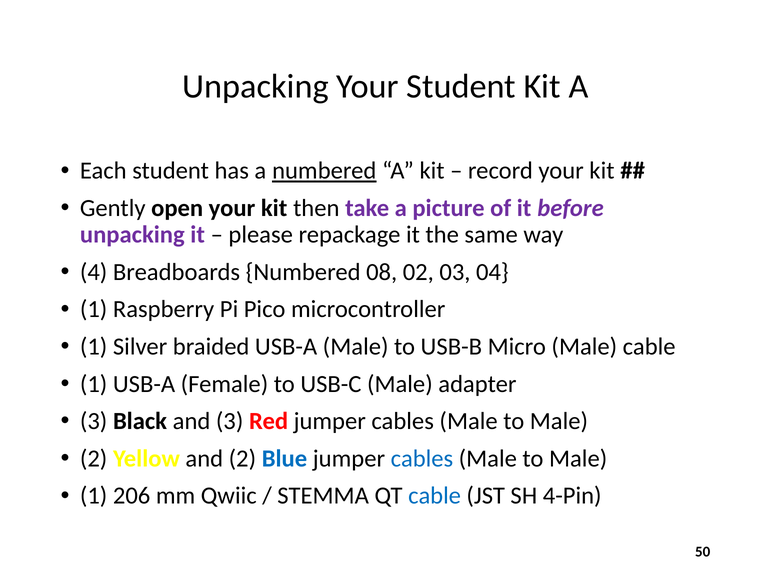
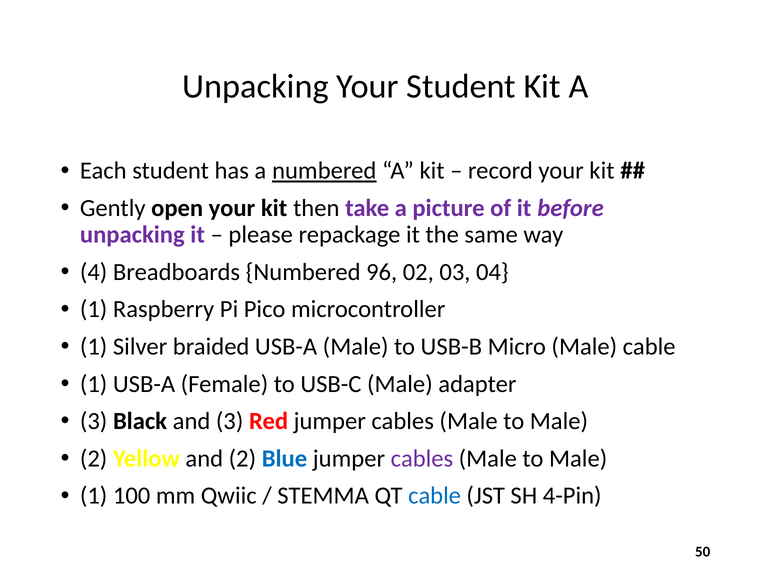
08: 08 -> 96 (382, 272)
cables colour: blue -> purple (422, 459)
206: 206 -> 100 (132, 496)
